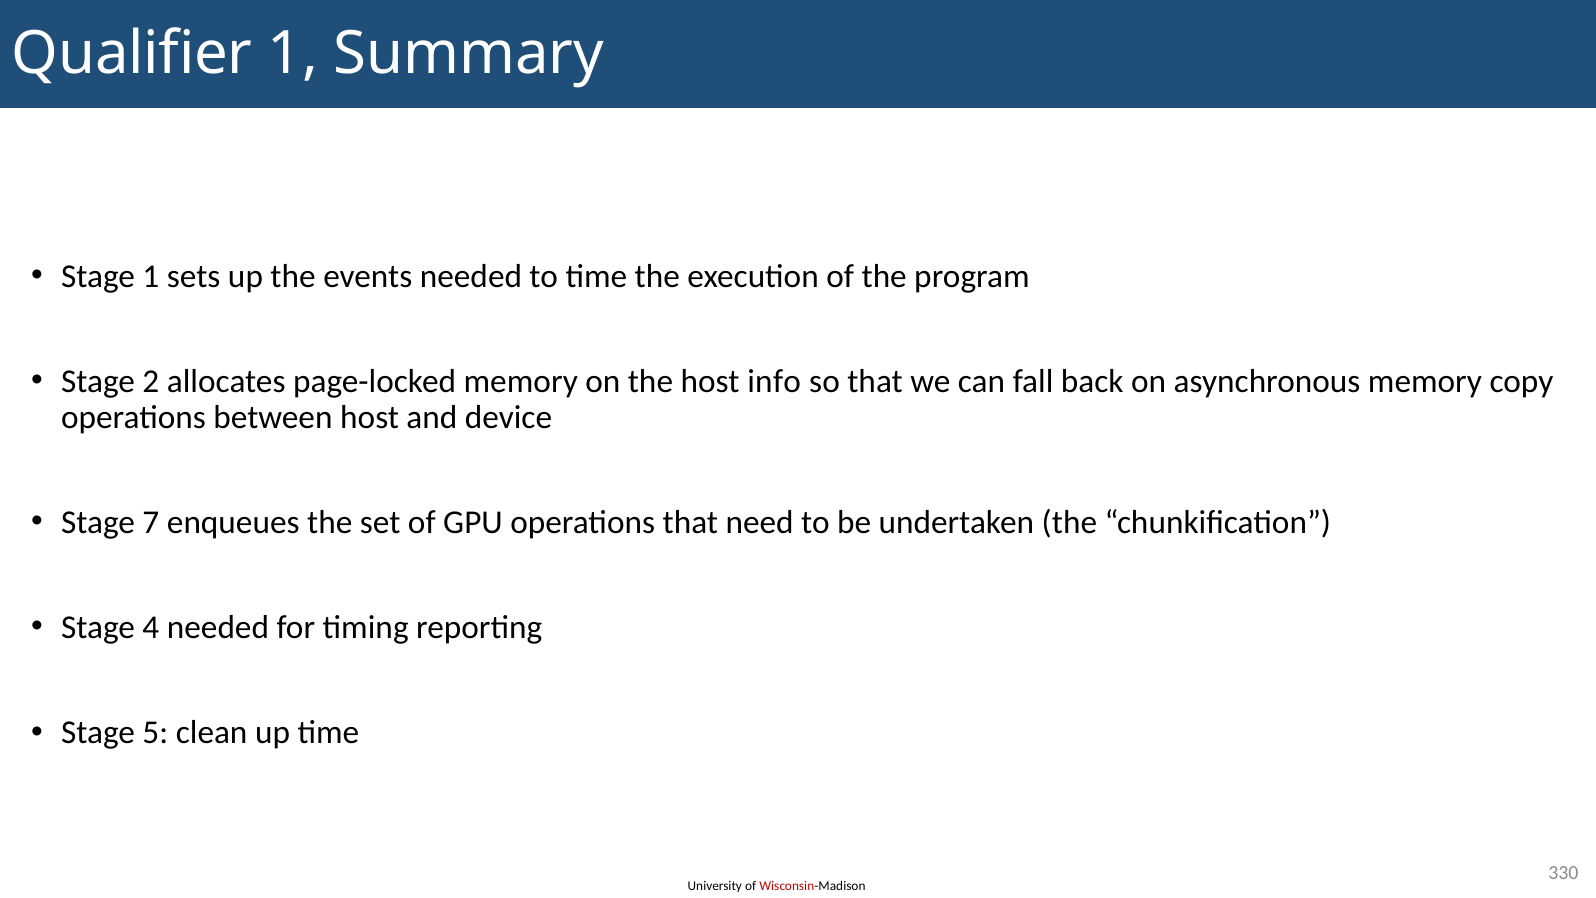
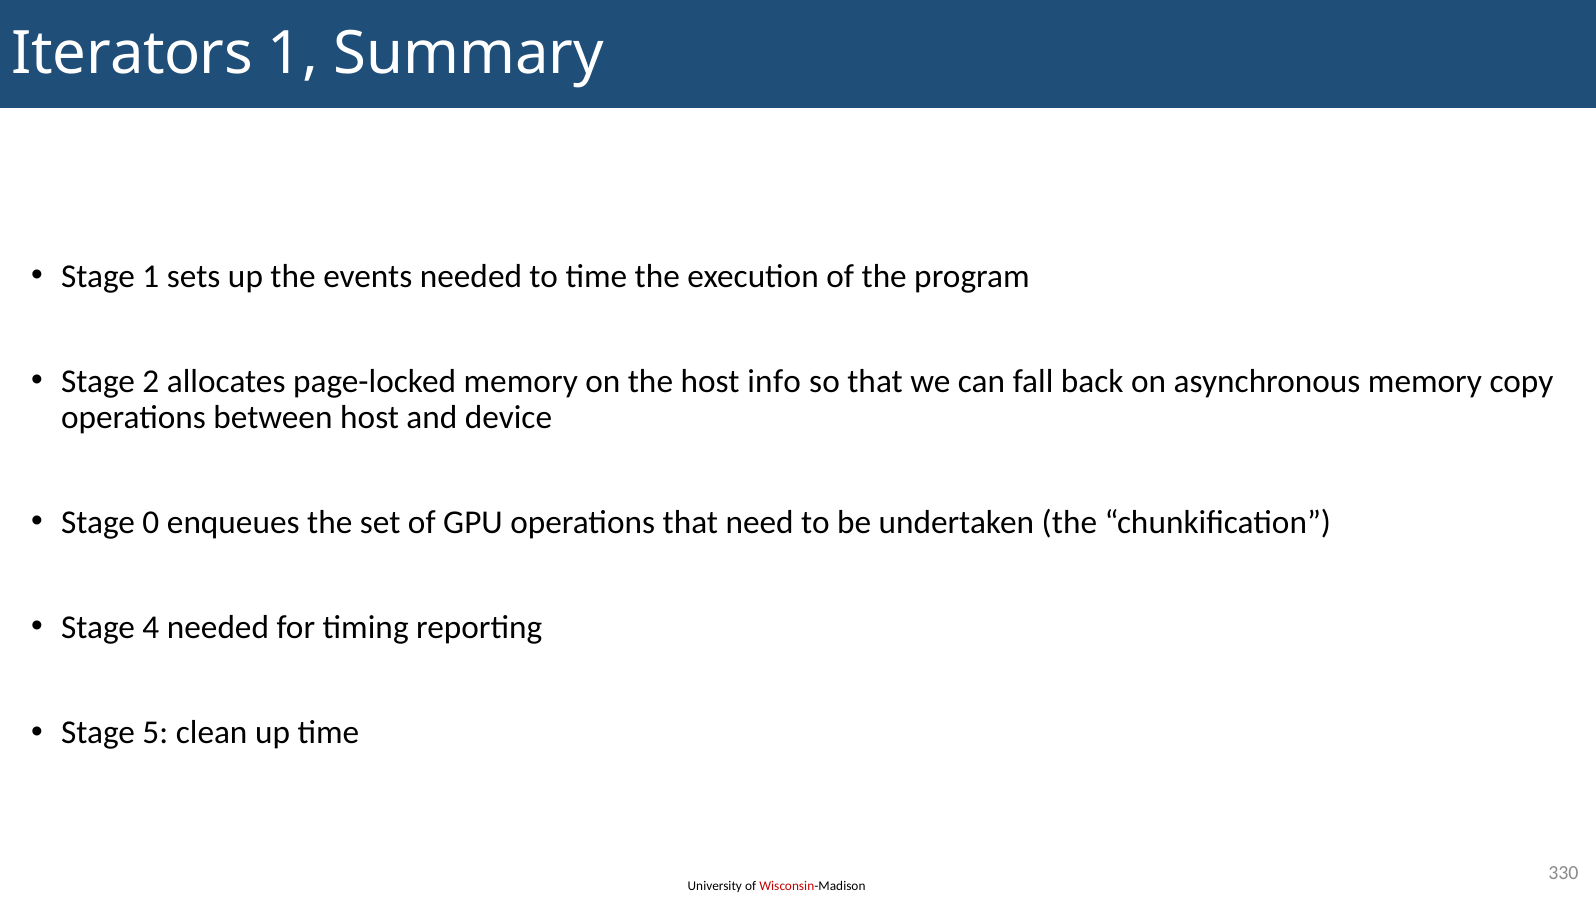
Qualifier: Qualifier -> Iterators (132, 53)
7: 7 -> 0 (151, 522)
